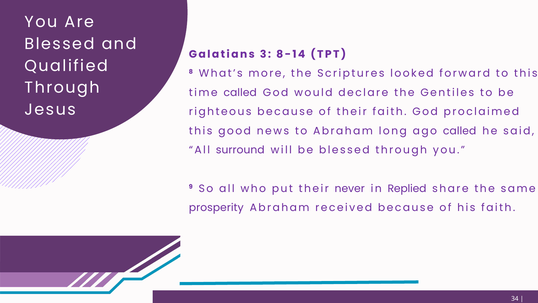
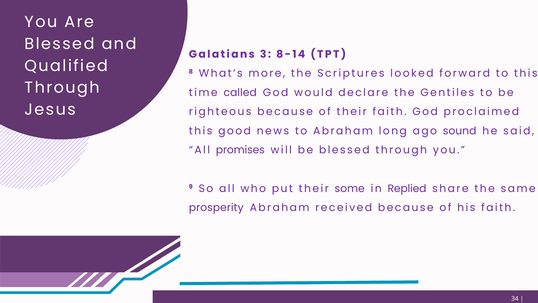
ago called: called -> sound (460, 131)
surround: surround -> promises (240, 150)
never: never -> some (350, 188)
